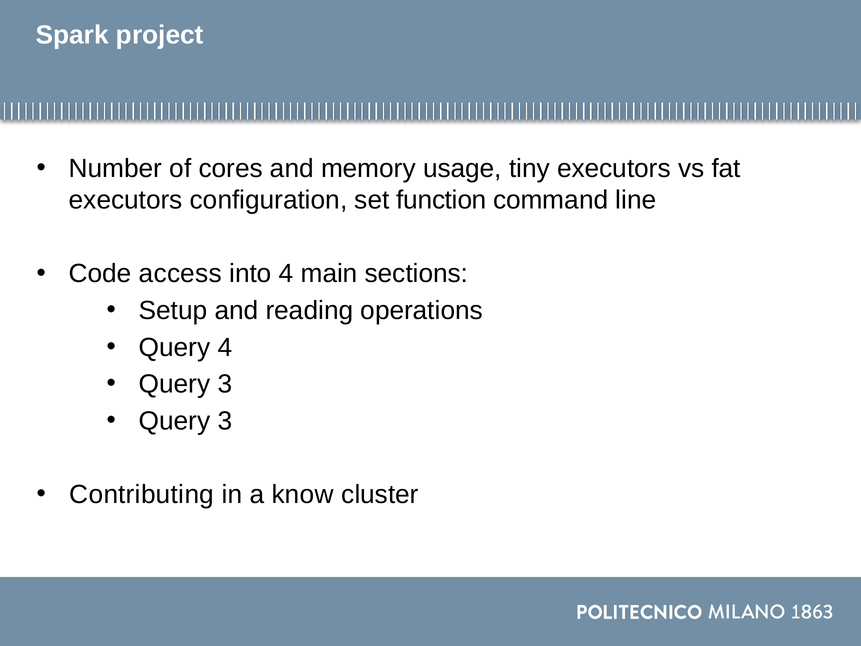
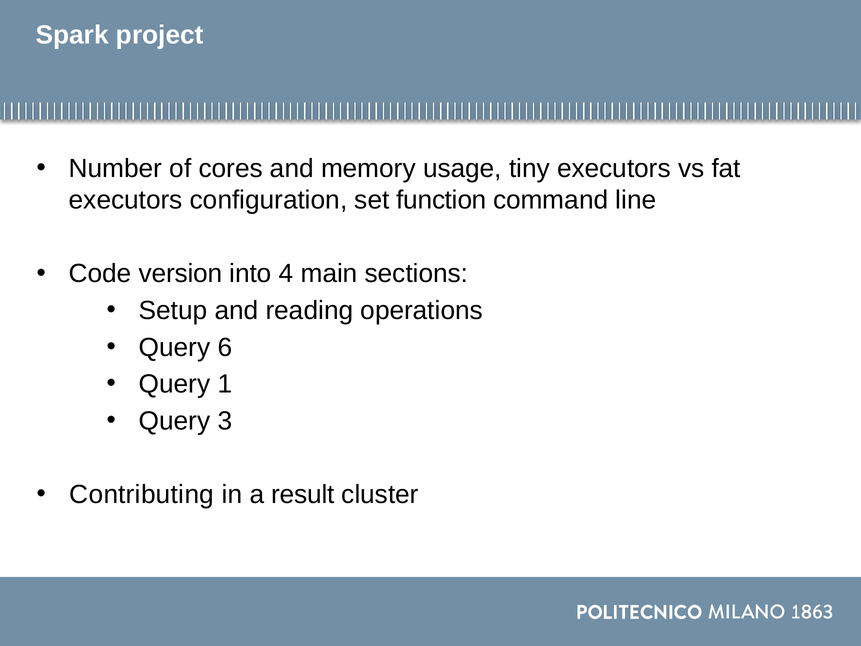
access: access -> version (181, 274)
Query 4: 4 -> 6 (225, 347)
3: 3 -> 1 (225, 384)
know: know -> result (303, 494)
